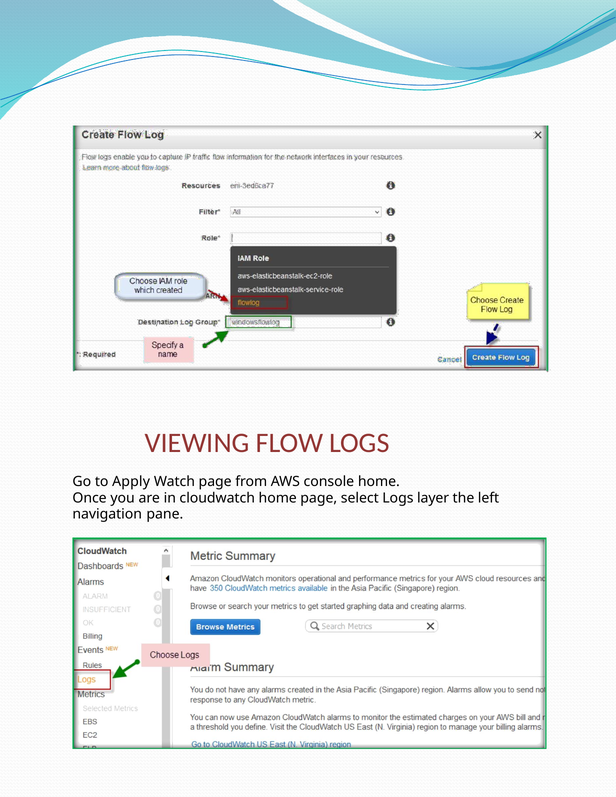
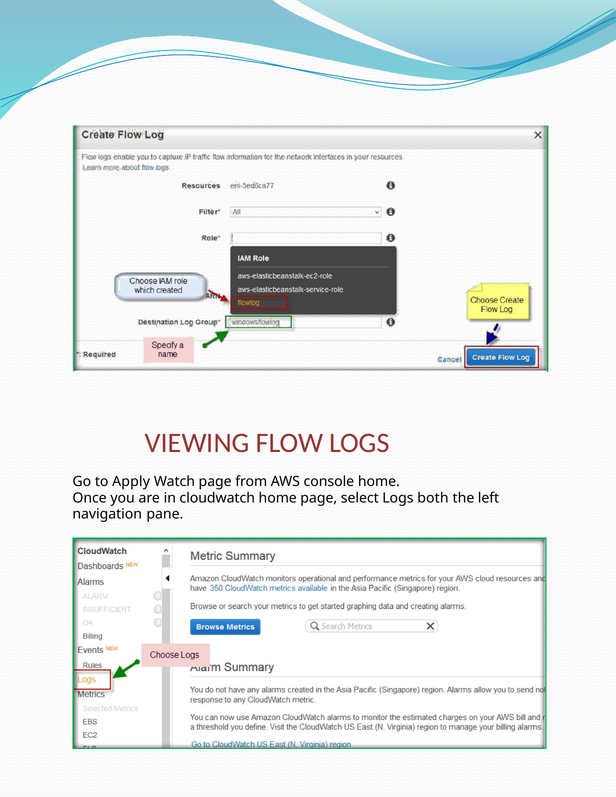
layer: layer -> both (433, 498)
